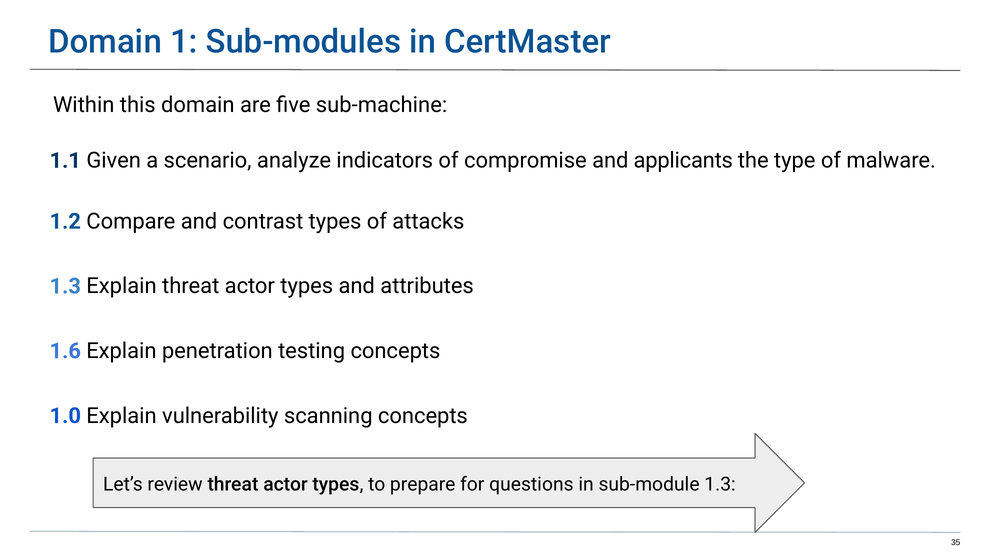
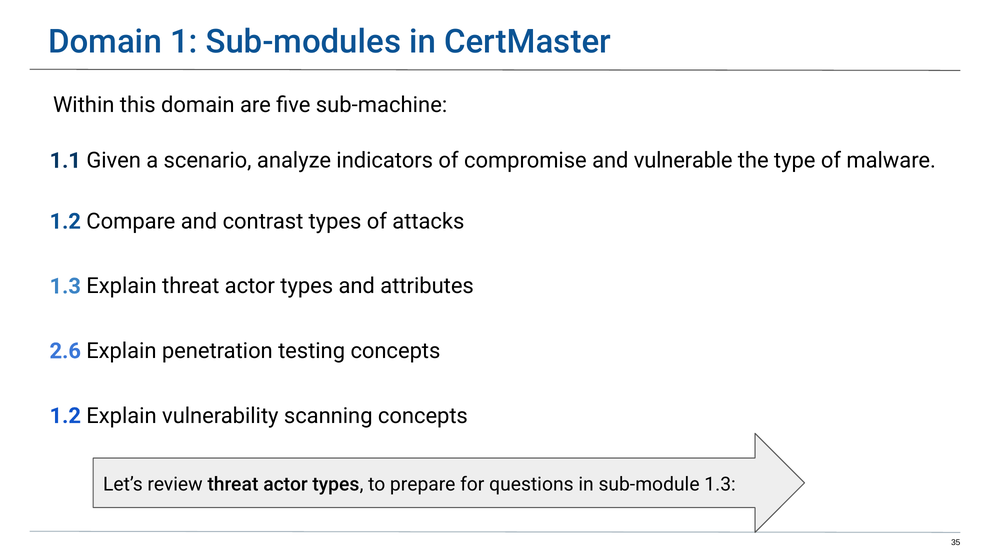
applicants: applicants -> vulnerable (683, 161)
1.6: 1.6 -> 2.6 (65, 351)
1.0: 1.0 -> 1.2 (65, 416)
